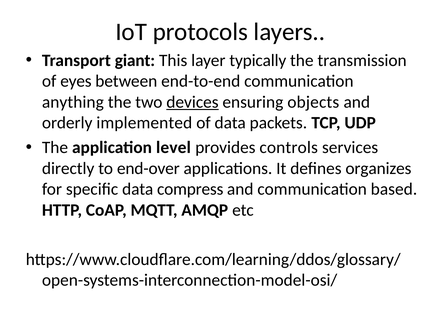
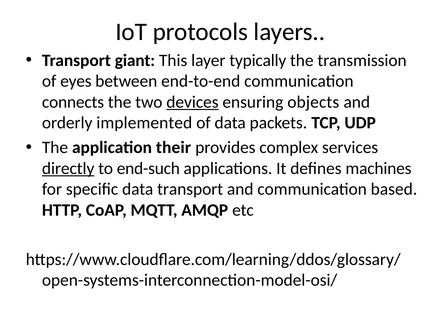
anything: anything -> connects (73, 102)
level: level -> their (173, 147)
controls: controls -> complex (289, 147)
directly underline: none -> present (68, 168)
end-over: end-over -> end-such (148, 168)
organizes: organizes -> machines (378, 168)
data compress: compress -> transport (190, 189)
